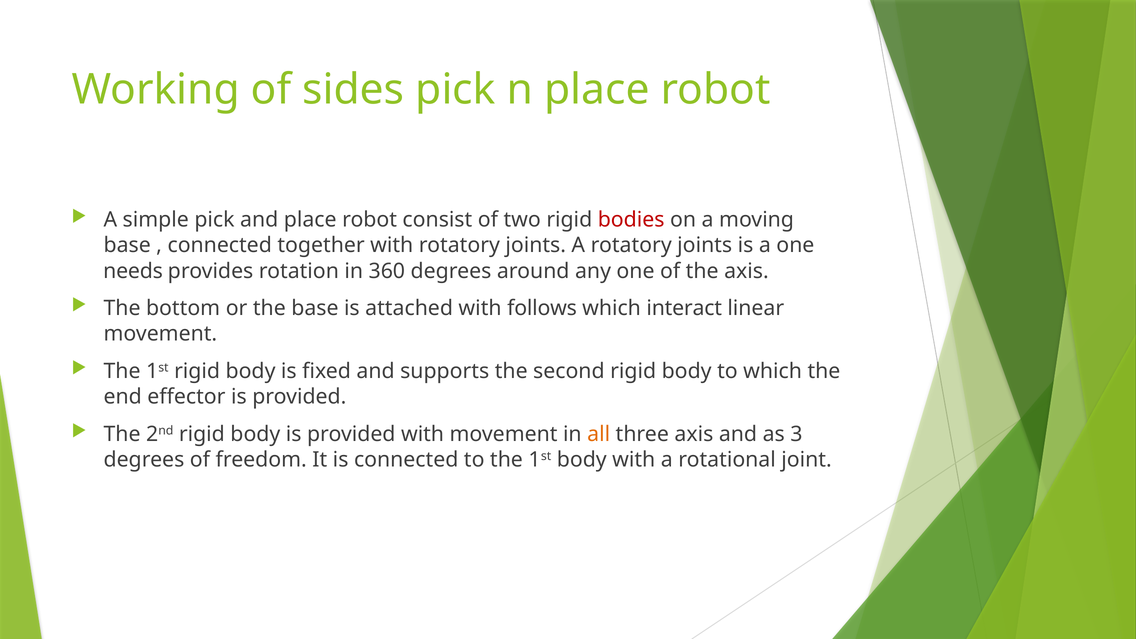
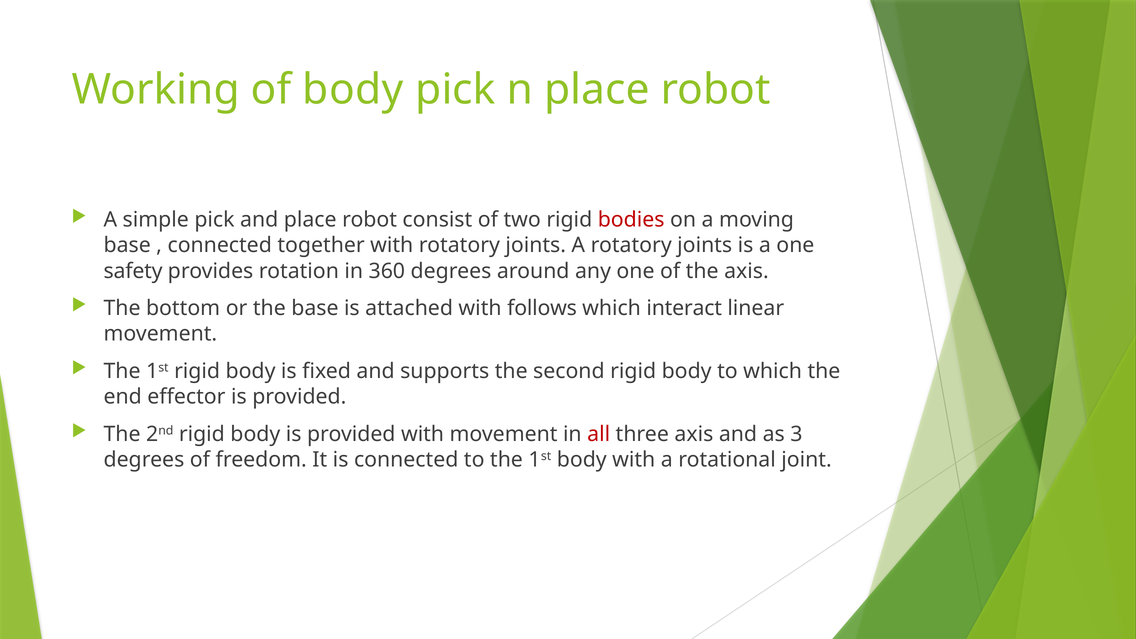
of sides: sides -> body (353, 90)
needs: needs -> safety (133, 271)
all colour: orange -> red (599, 434)
